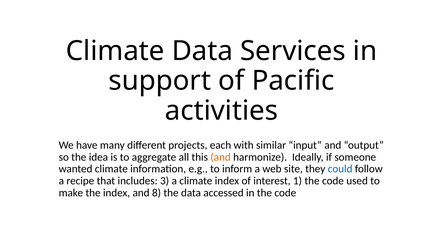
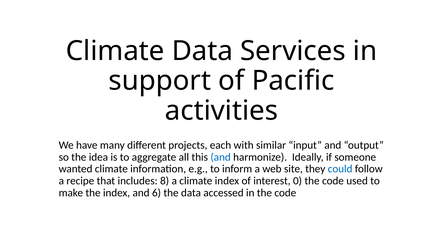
and colour: orange -> blue (221, 157)
3: 3 -> 8 (165, 181)
1: 1 -> 0 (298, 181)
8: 8 -> 6 (157, 193)
